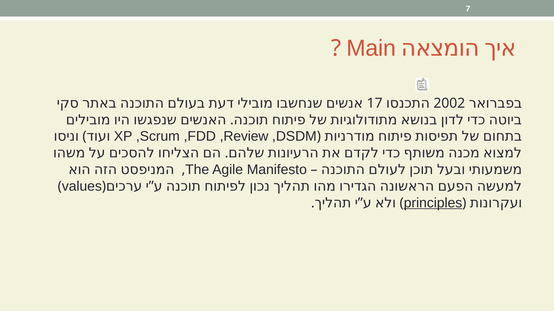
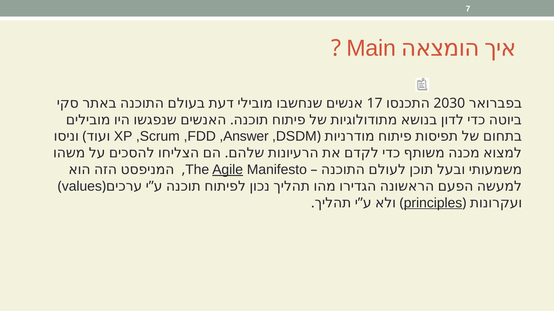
2002: 2002 -> 2030 (449, 103)
,Review: ,Review -> ,Answer (244, 137)
Agile underline: none -> present (228, 170)
